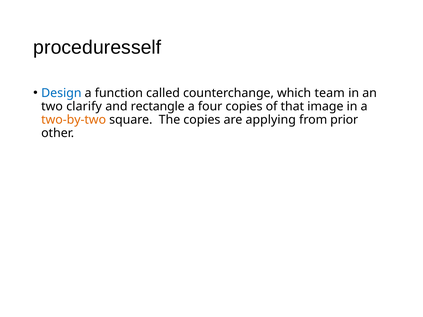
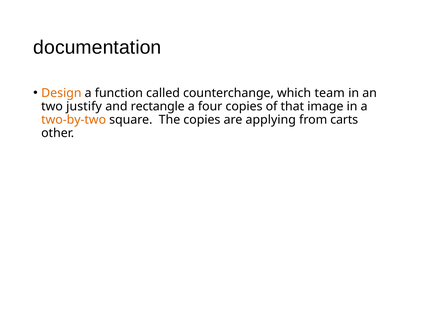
proceduresself: proceduresself -> documentation (97, 47)
Design colour: blue -> orange (61, 93)
clarify: clarify -> justify (84, 106)
prior: prior -> carts (344, 120)
